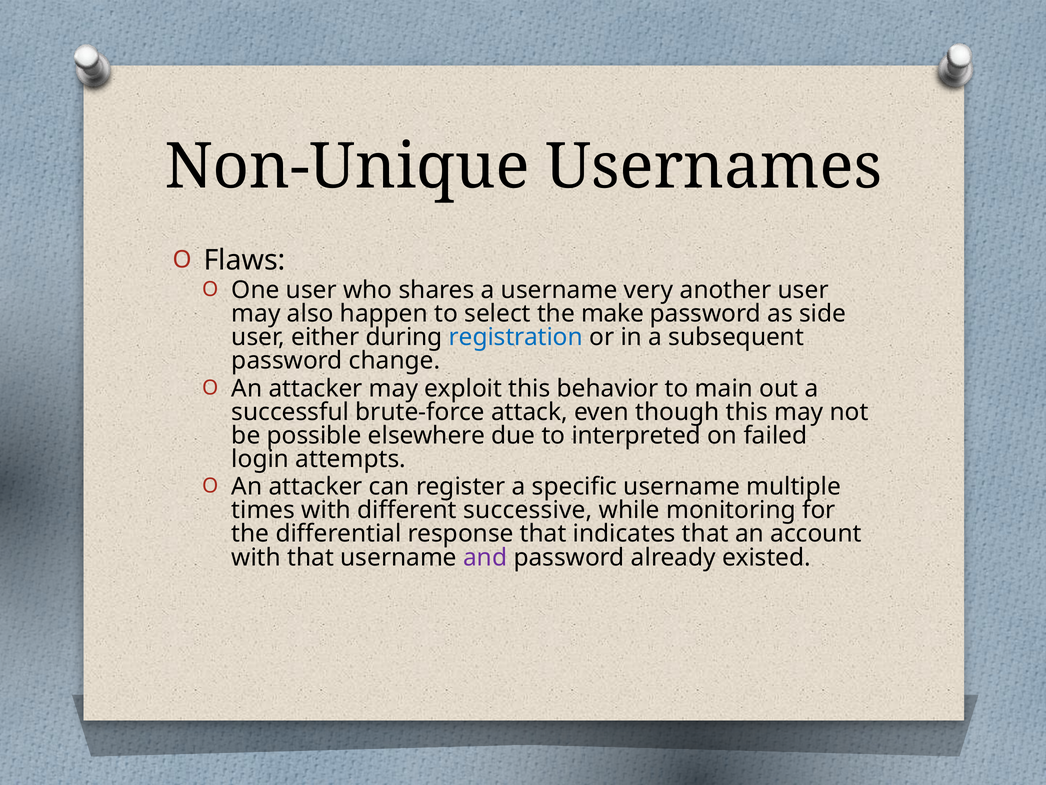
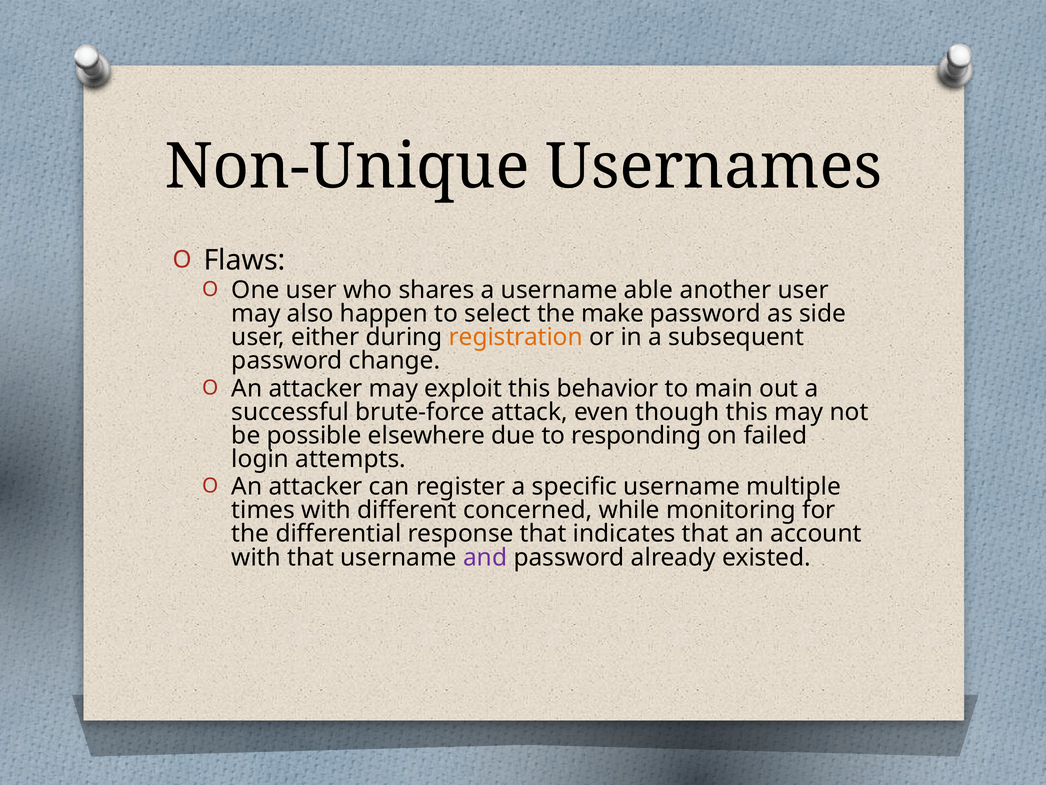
very: very -> able (649, 290)
registration colour: blue -> orange (516, 337)
interpreted: interpreted -> responding (636, 435)
successive: successive -> concerned (528, 510)
